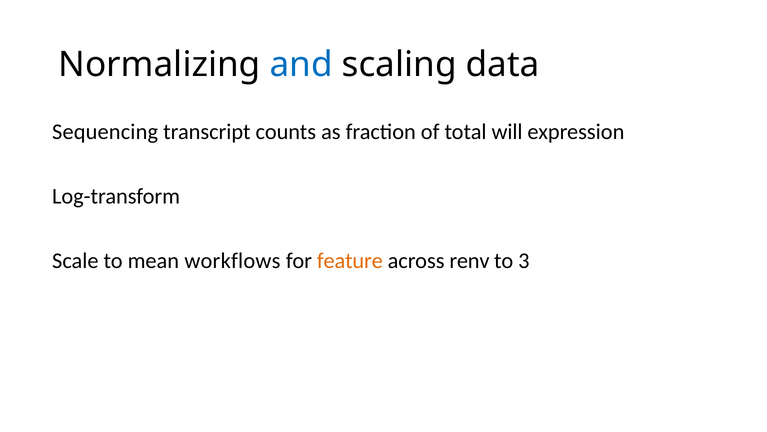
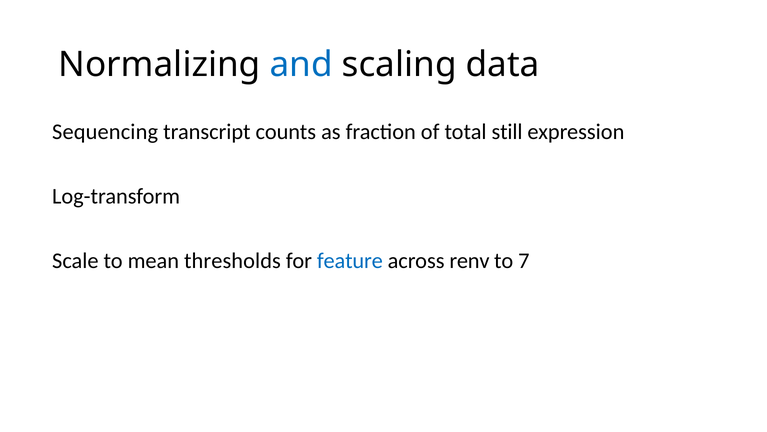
will: will -> still (507, 132)
workflows: workflows -> thresholds (232, 260)
feature colour: orange -> blue (350, 260)
3: 3 -> 7 (524, 260)
